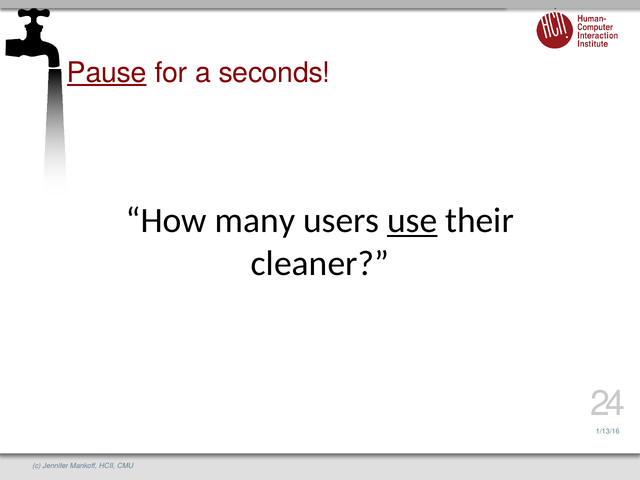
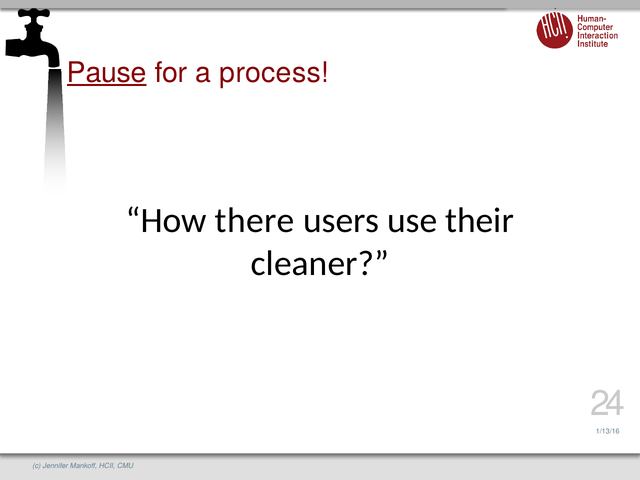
seconds: seconds -> process (274, 73)
many: many -> there (255, 221)
use underline: present -> none (412, 221)
